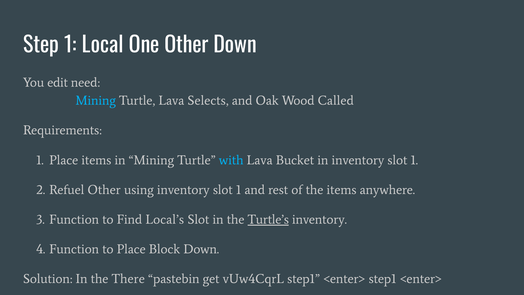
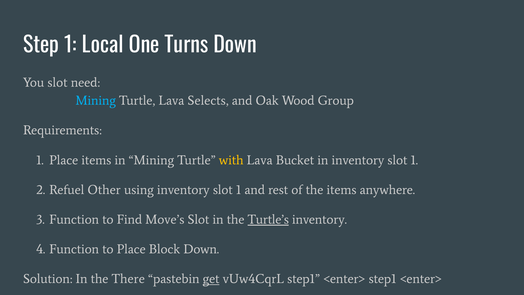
One Other: Other -> Turns (186, 45)
You edit: edit -> slot (57, 82)
Called: Called -> Group (336, 100)
with colour: light blue -> yellow (231, 160)
Local’s: Local’s -> Move’s (165, 219)
get underline: none -> present (211, 279)
